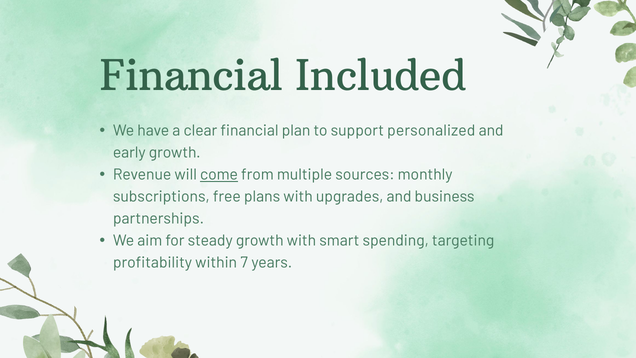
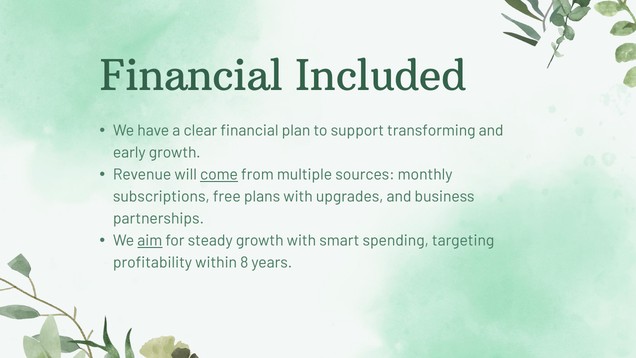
personalized: personalized -> transforming (431, 131)
aim underline: none -> present (150, 241)
7: 7 -> 8 (244, 263)
